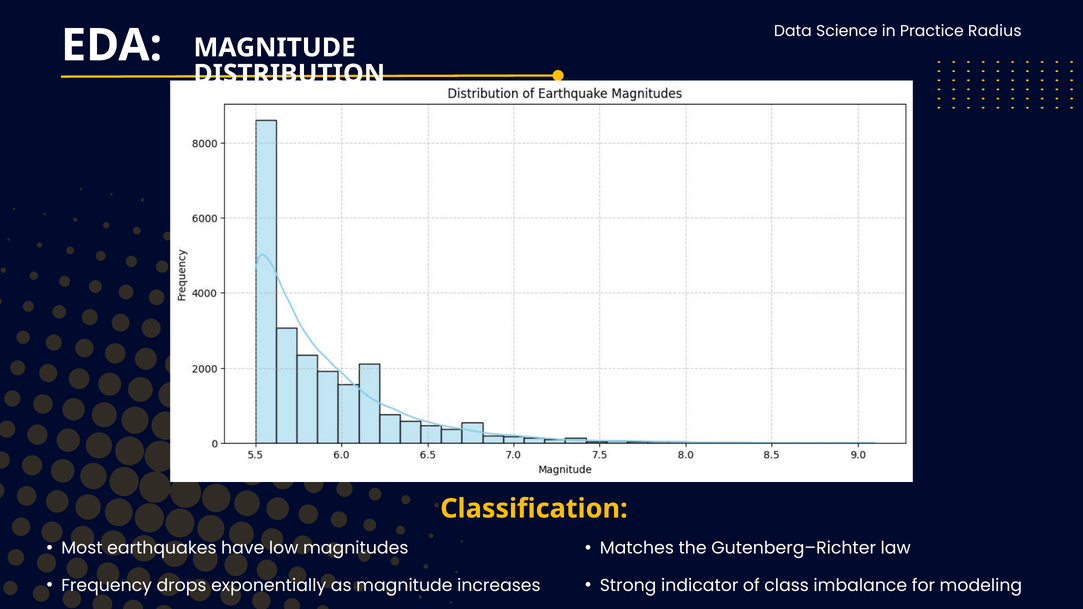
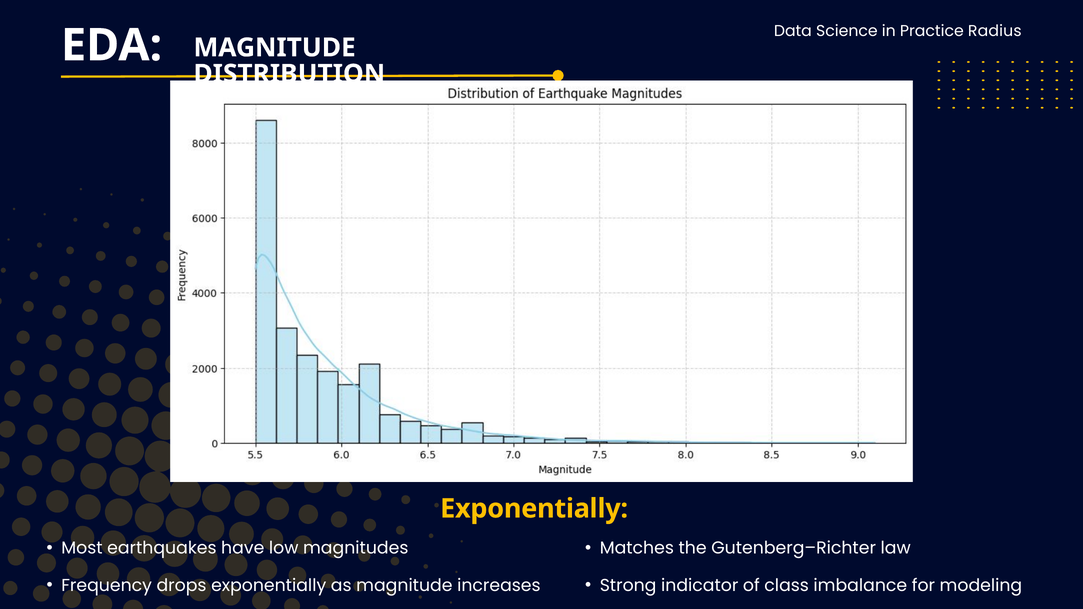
Classification: Classification -> Exponentially (534, 509)
